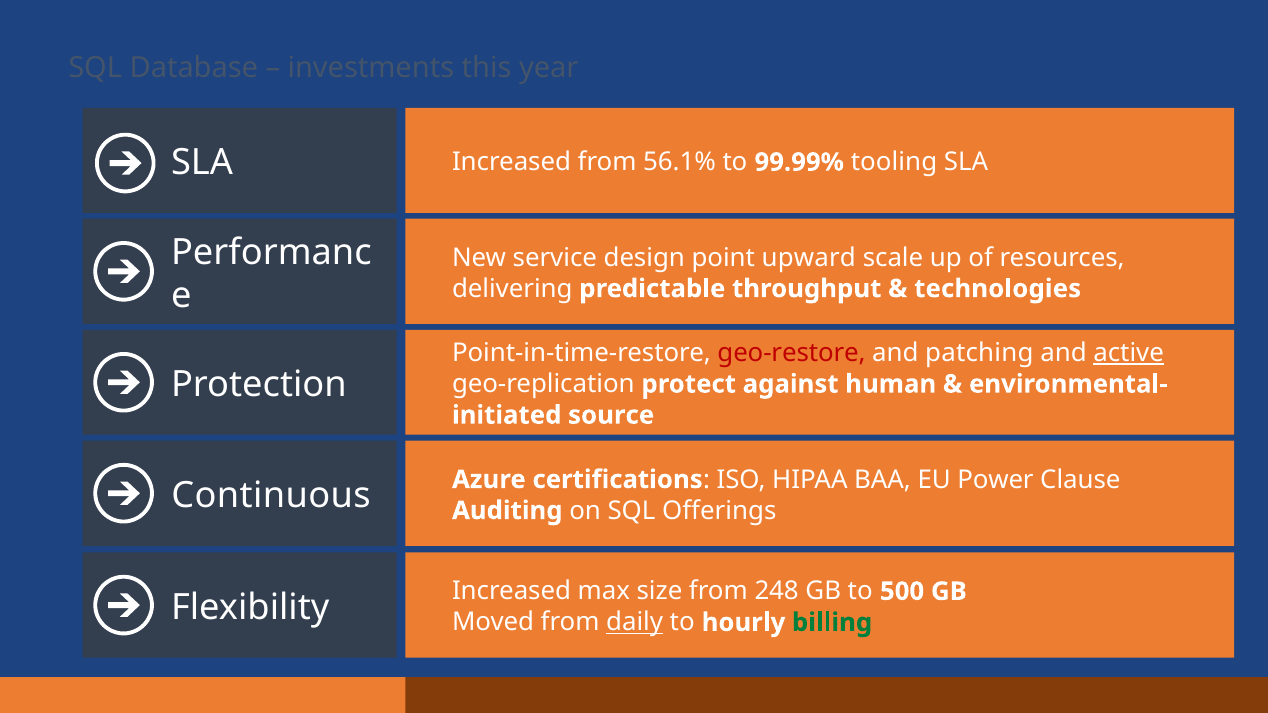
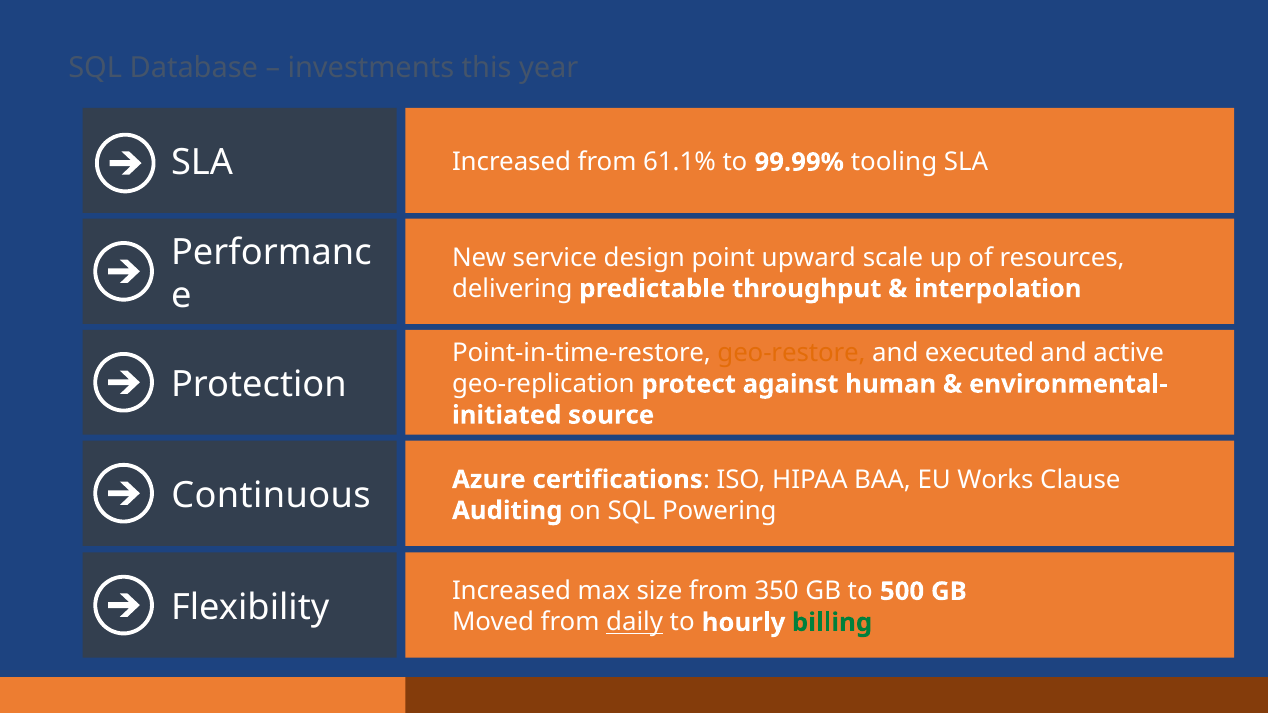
56.1%: 56.1% -> 61.1% (680, 162)
technologies: technologies -> interpolation (998, 289)
geo-restore colour: red -> orange (792, 353)
patching: patching -> executed (980, 353)
active underline: present -> none (1129, 353)
Power: Power -> Works (996, 480)
Offerings: Offerings -> Powering (719, 511)
248: 248 -> 350 (777, 592)
